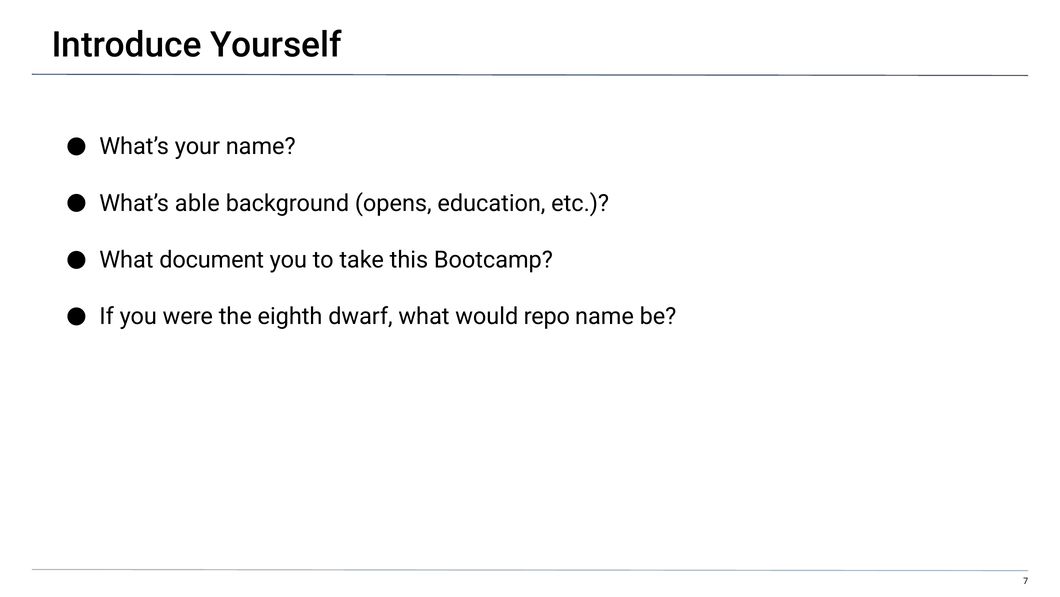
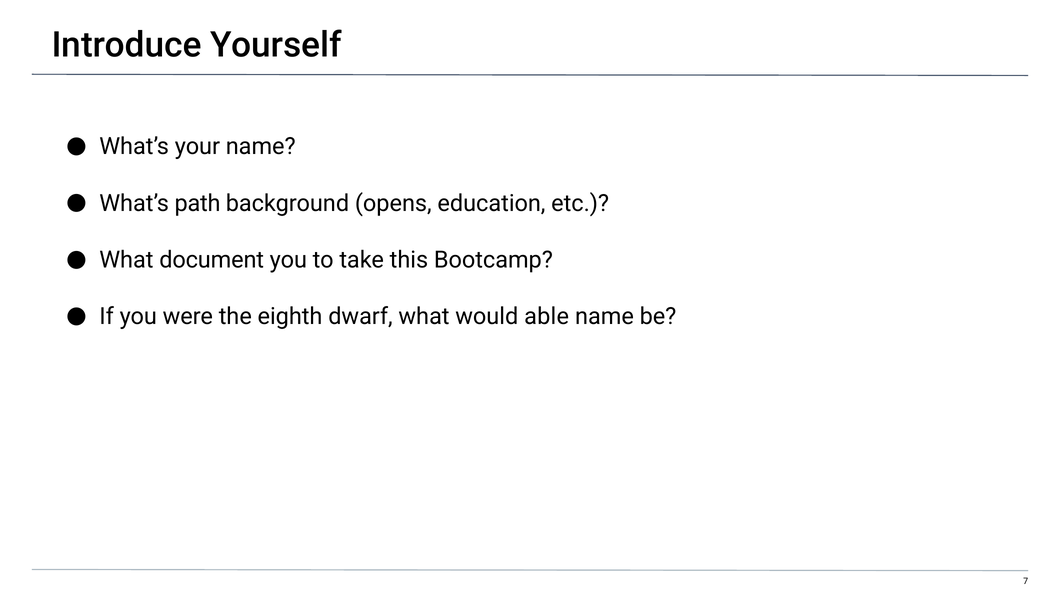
able: able -> path (198, 203)
repo: repo -> able (547, 316)
